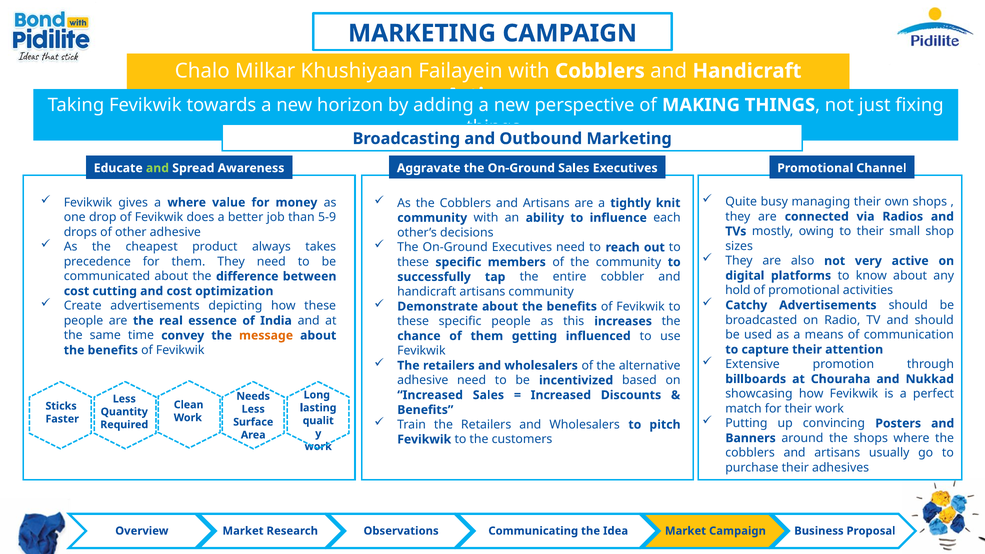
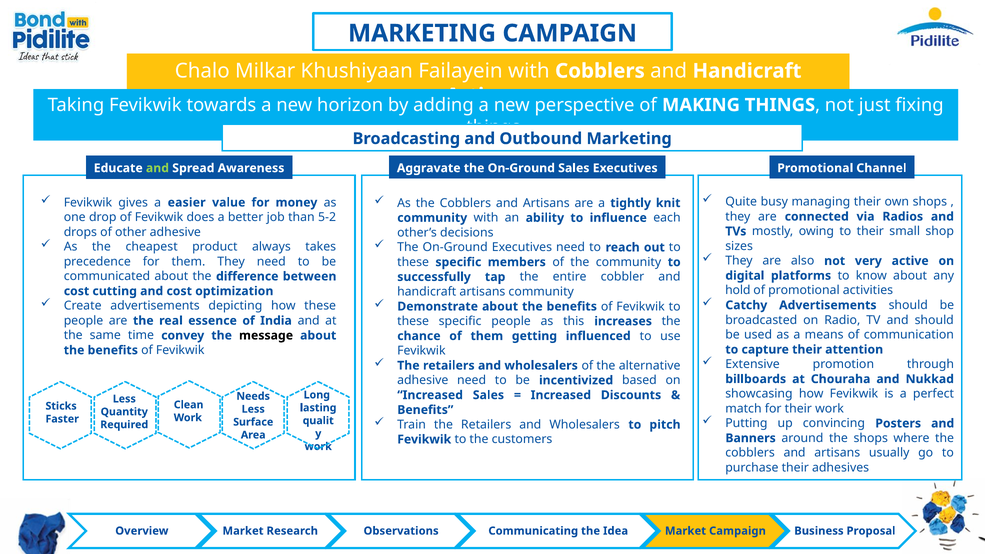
a where: where -> easier (187, 202)
5-9: 5-9 -> 5-2 (327, 217)
message colour: orange -> black (266, 335)
